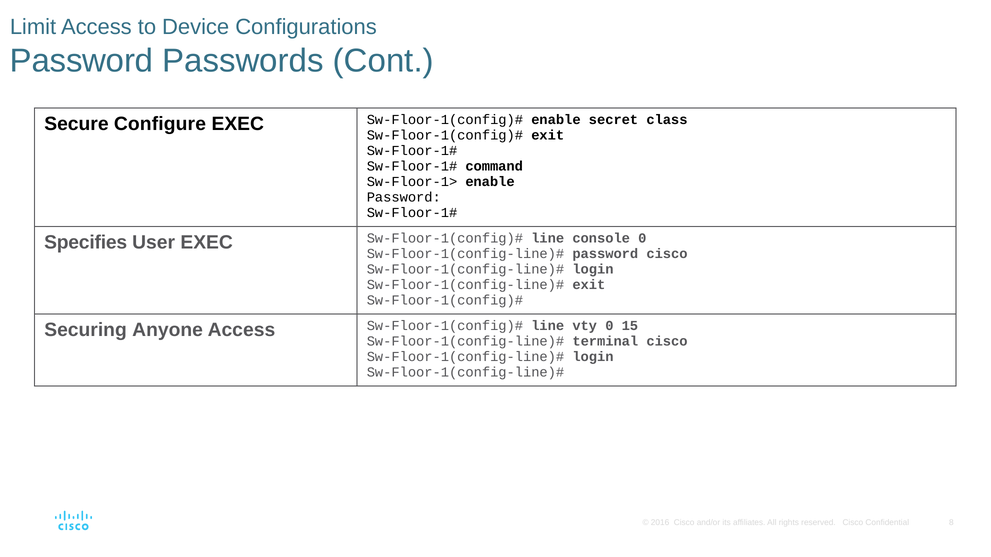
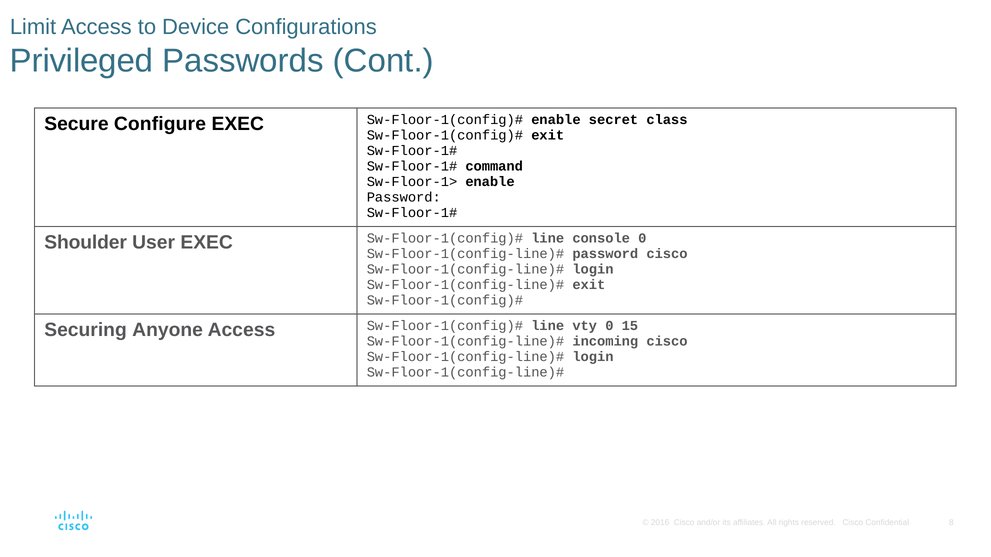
Password: Password -> Privileged (82, 61)
Specifies: Specifies -> Shoulder (86, 243)
terminal: terminal -> incoming (605, 342)
